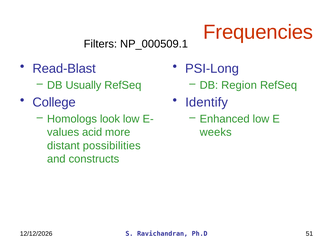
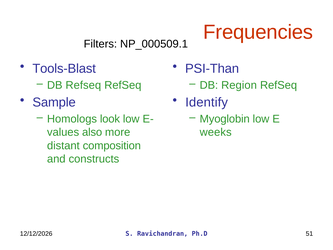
Read-Blast: Read-Blast -> Tools-Blast (64, 69)
PSI-Long: PSI-Long -> PSI-Than (212, 69)
DB Usually: Usually -> Refseq (83, 85)
College: College -> Sample (54, 102)
Enhanced: Enhanced -> Myoglobin (225, 119)
acid: acid -> also (92, 132)
possibilities: possibilities -> composition (112, 145)
